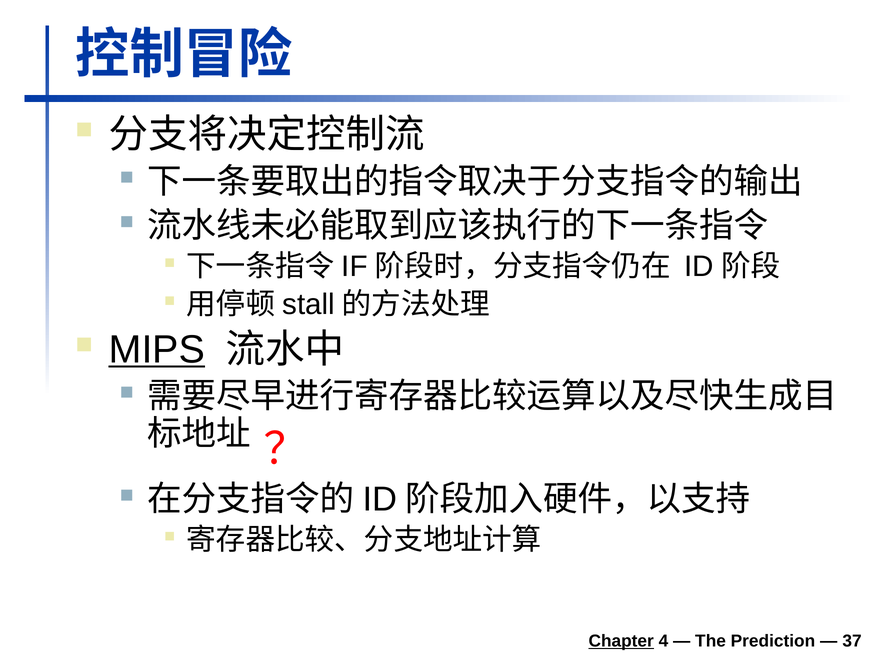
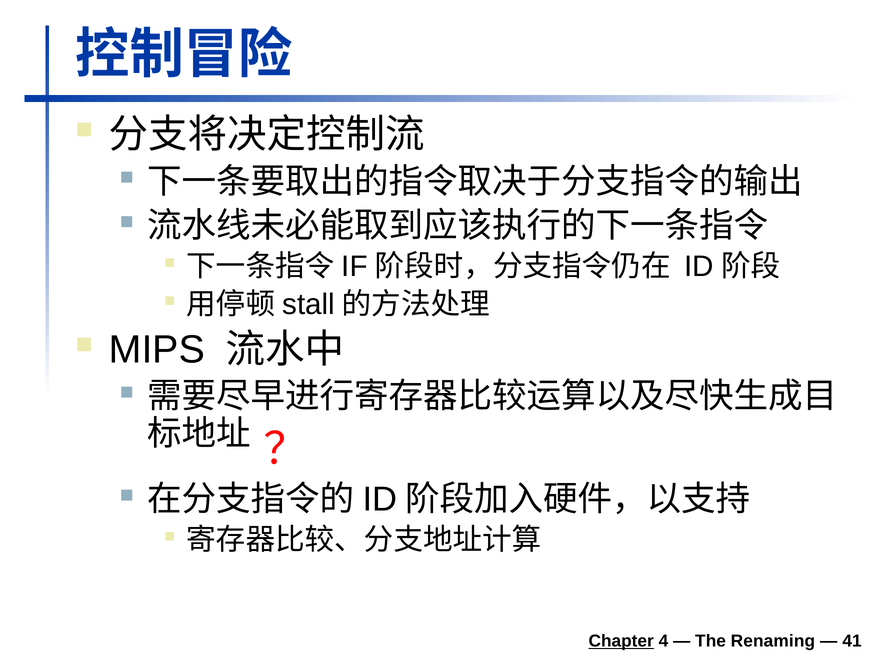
MIPS underline: present -> none (157, 350)
Prediction: Prediction -> Renaming (773, 641)
37: 37 -> 41 (852, 641)
